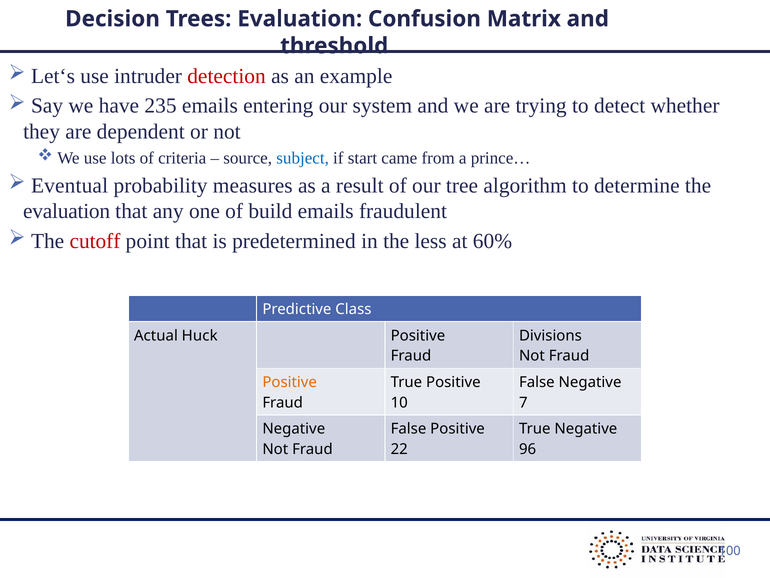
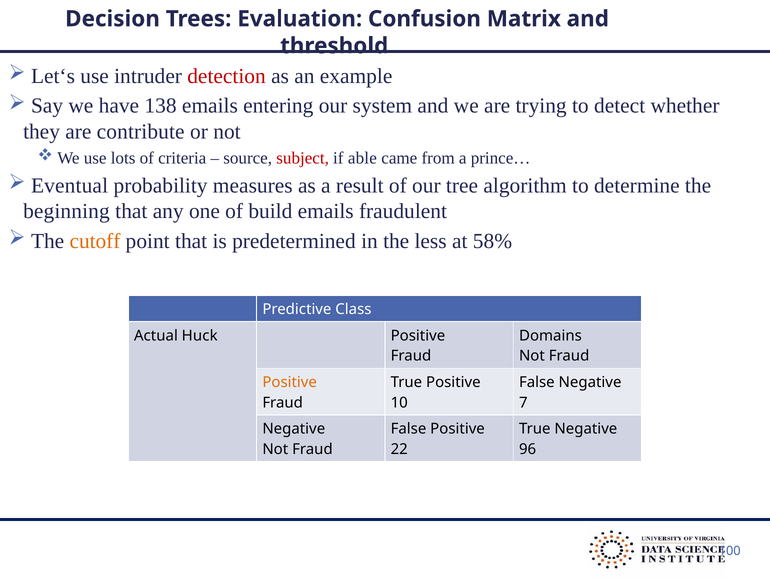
235: 235 -> 138 (161, 106)
dependent: dependent -> contribute (141, 132)
subject colour: blue -> red (303, 158)
start: start -> able (362, 158)
evaluation: evaluation -> beginning (66, 211)
cutoff colour: red -> orange (95, 241)
60%: 60% -> 58% (492, 241)
Divisions: Divisions -> Domains (550, 335)
